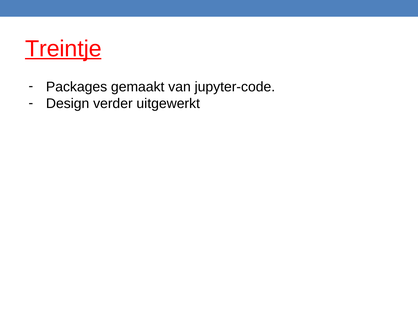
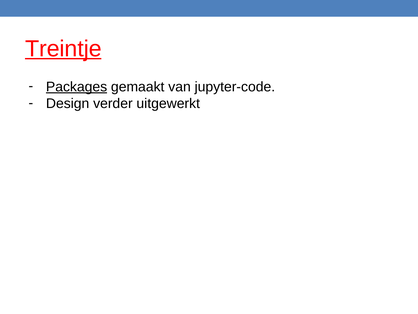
Packages underline: none -> present (77, 87)
